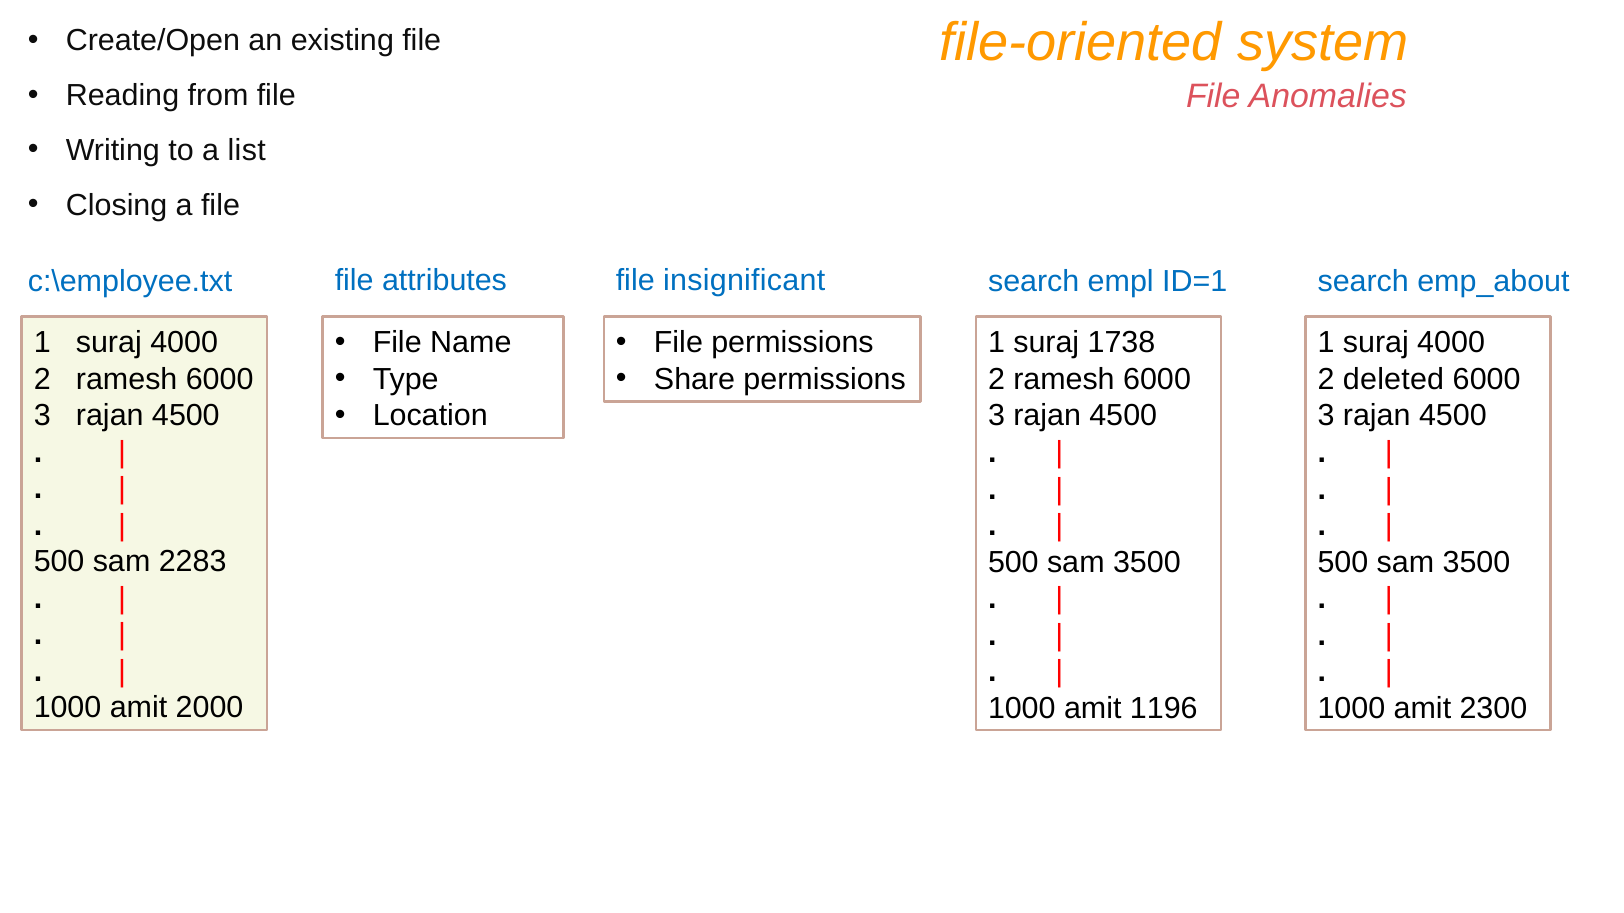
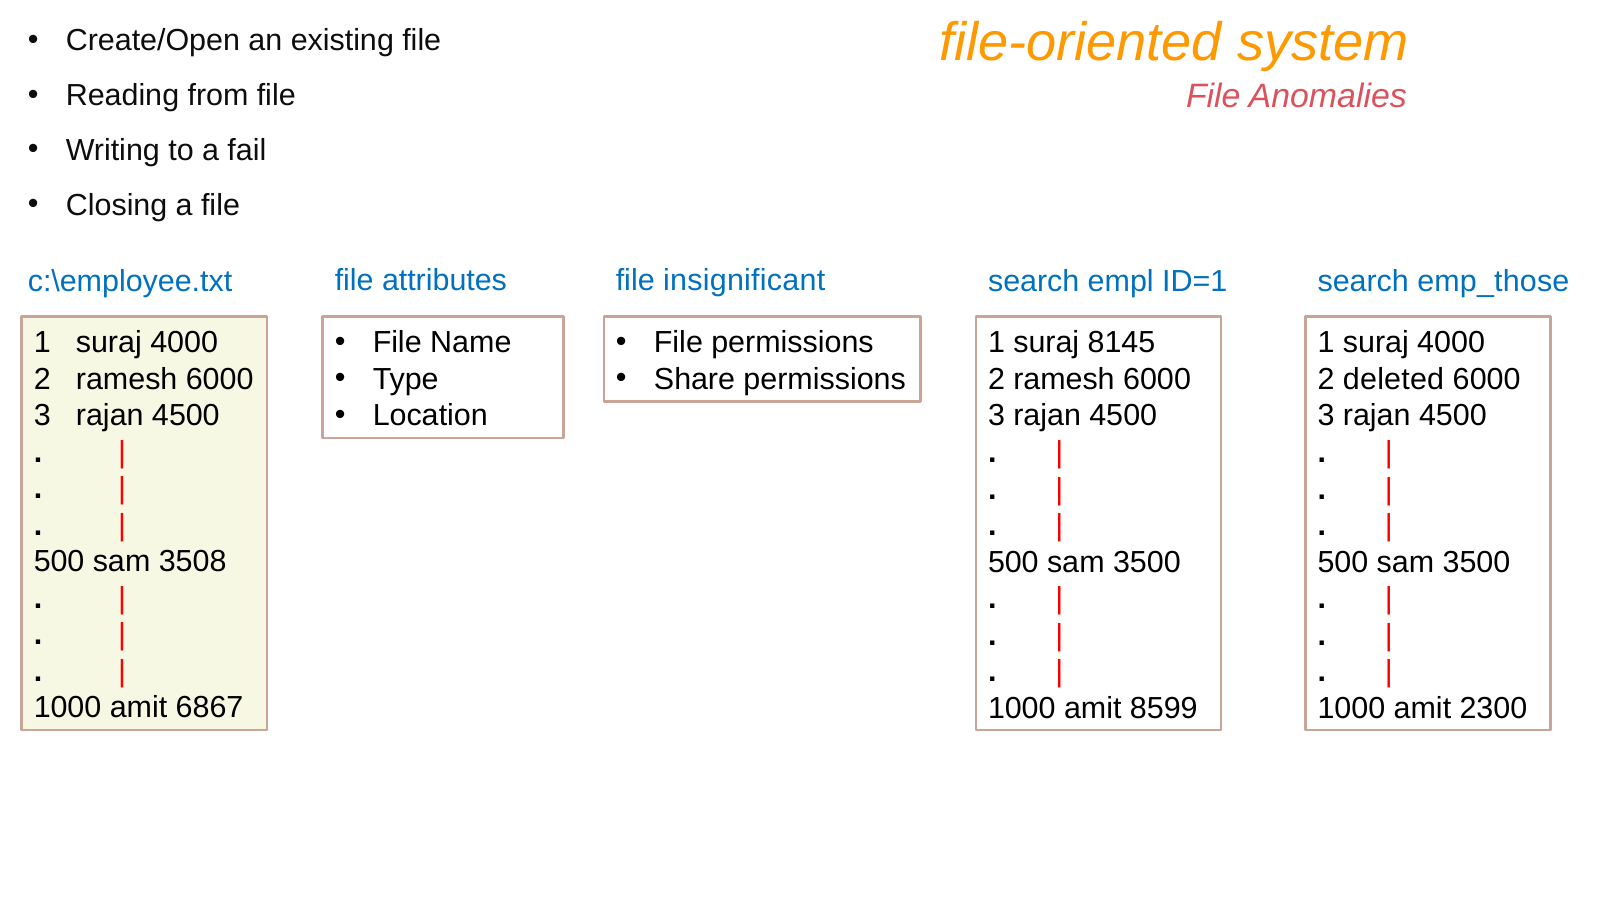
list: list -> fail (247, 151)
emp_about: emp_about -> emp_those (1493, 282)
1738: 1738 -> 8145 (1121, 343)
2283: 2283 -> 3508 (193, 562)
2000: 2000 -> 6867 (210, 708)
1196: 1196 -> 8599 (1164, 708)
